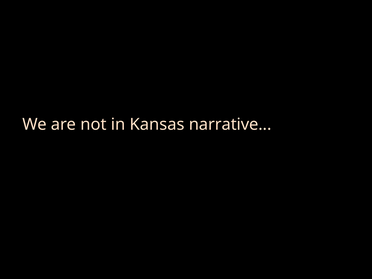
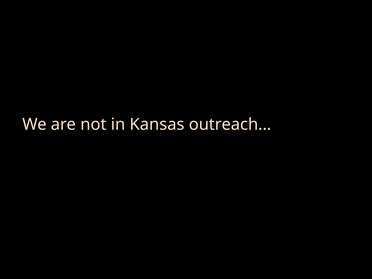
narrative: narrative -> outreach (230, 124)
